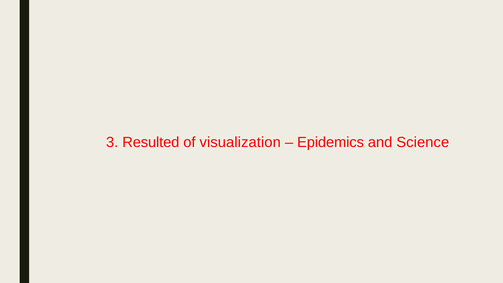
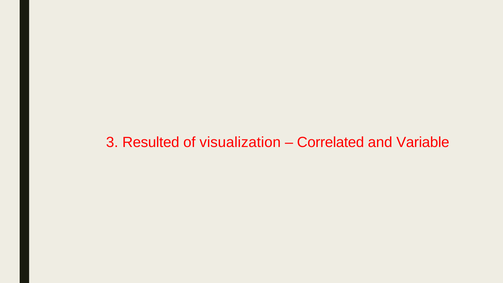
Epidemics: Epidemics -> Correlated (331, 142)
Science: Science -> Variable (423, 142)
